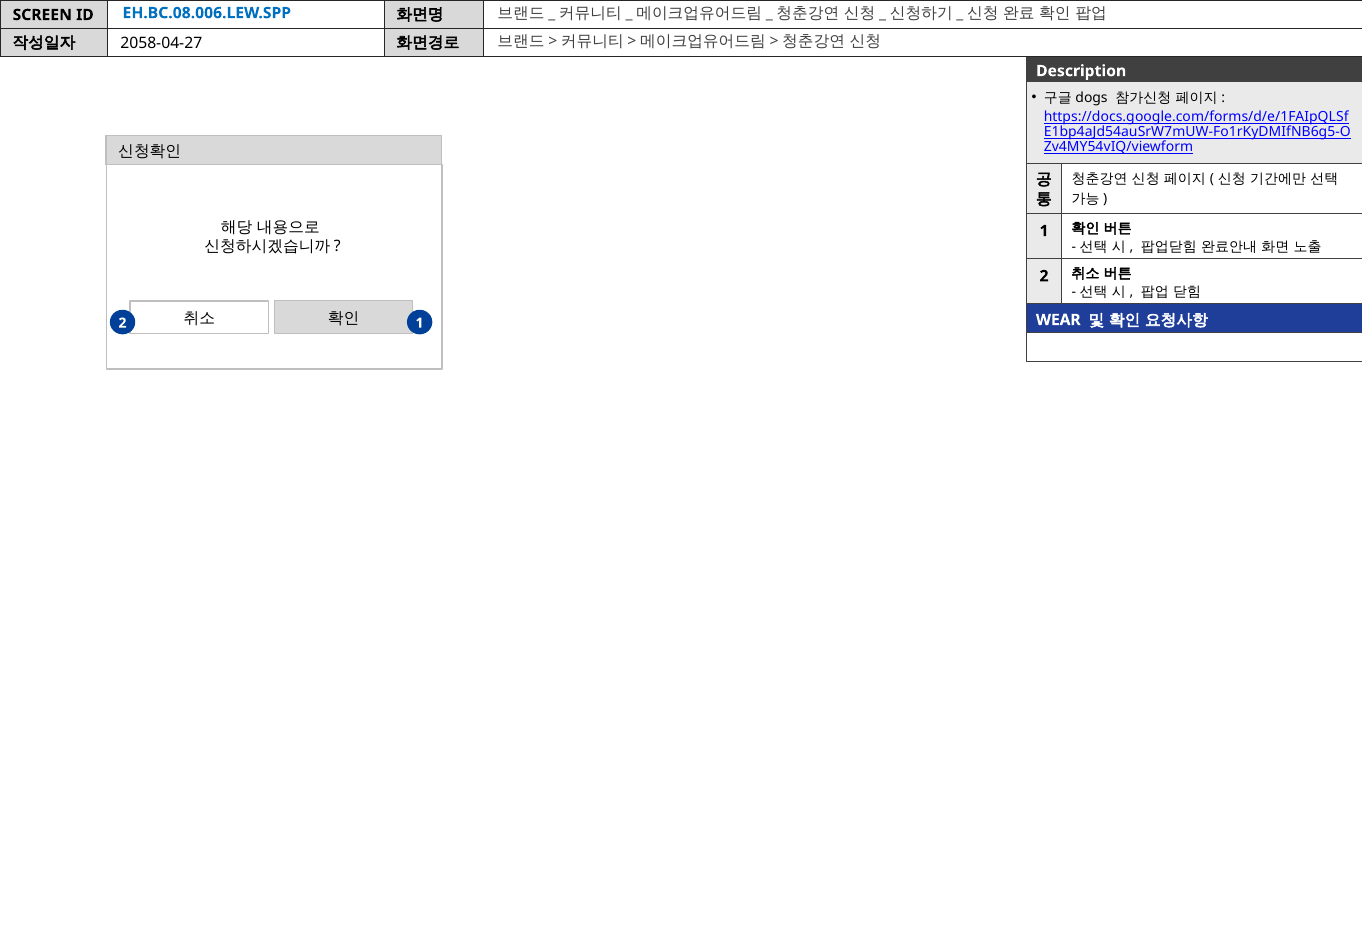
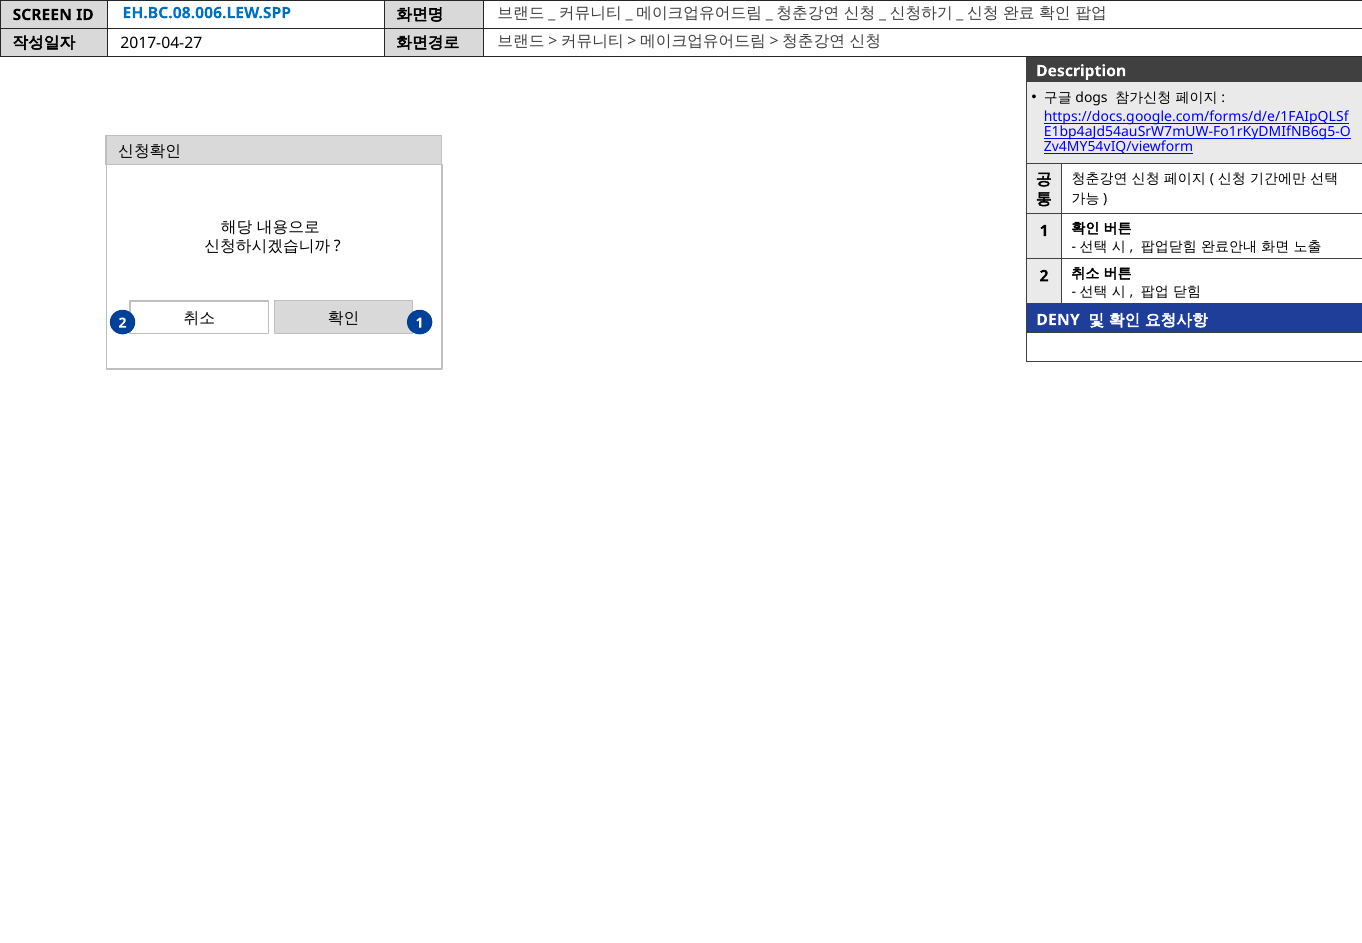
2058-04-27: 2058-04-27 -> 2017-04-27 (161, 43)
WEAR: WEAR -> DENY (1058, 320)
